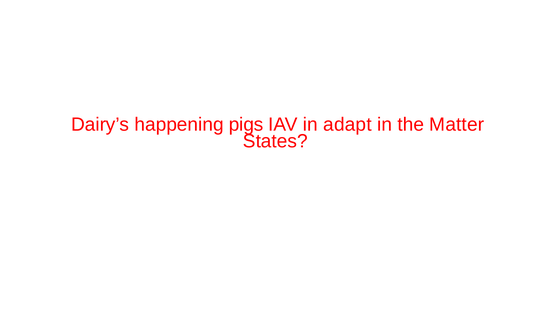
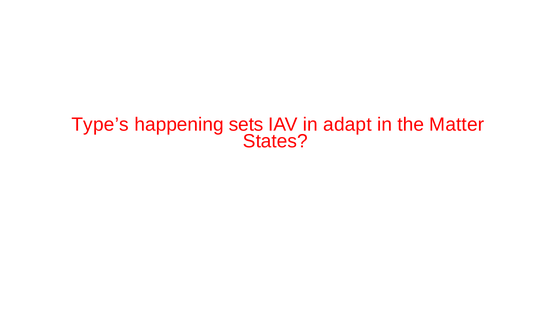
Dairy’s: Dairy’s -> Type’s (100, 125)
pigs: pigs -> sets (246, 125)
